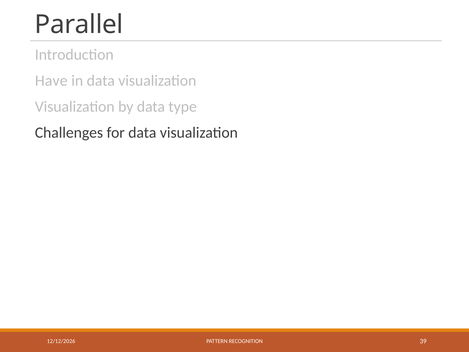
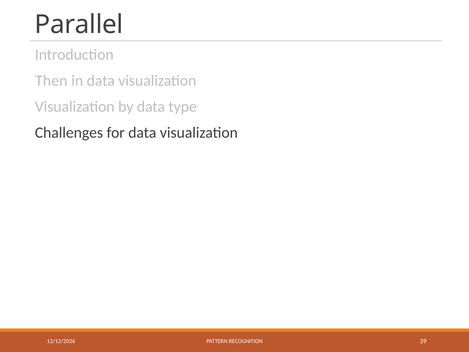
Have: Have -> Then (51, 81)
